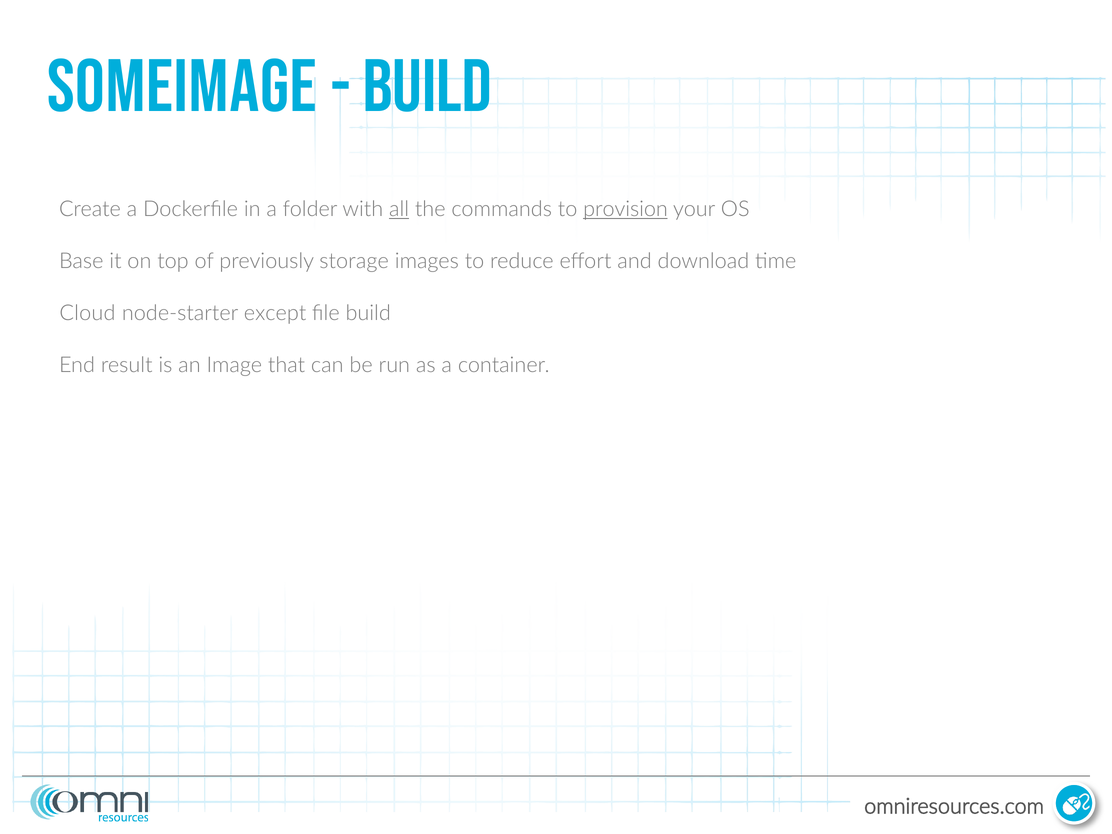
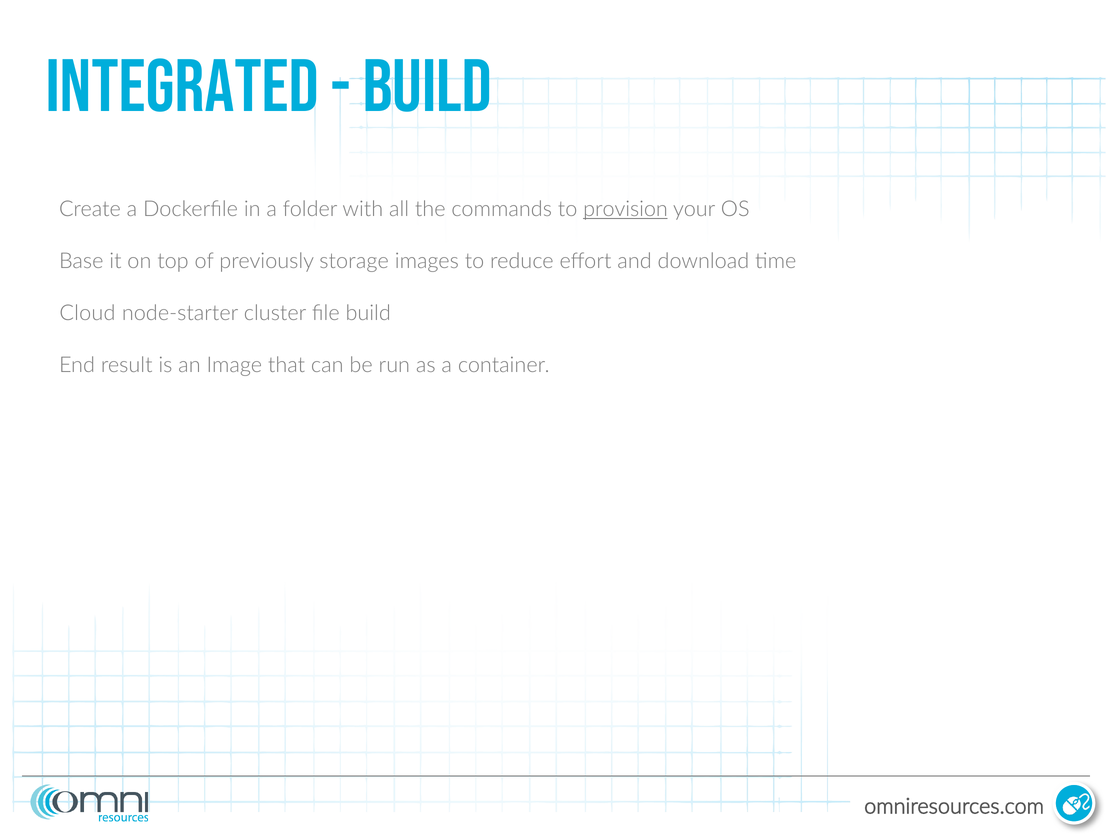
Someimage: Someimage -> Integrated (182, 87)
all underline: present -> none (399, 209)
except: except -> cluster (275, 313)
